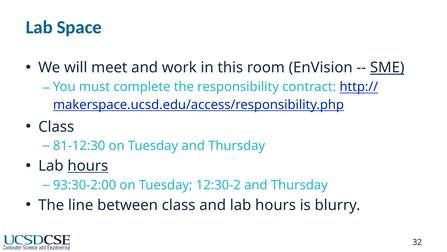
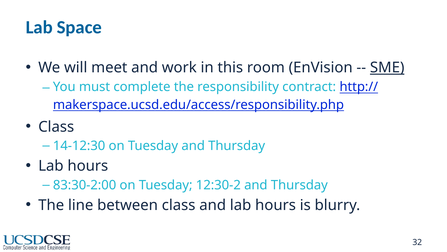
81-12:30: 81-12:30 -> 14-12:30 (79, 146)
hours underline: present -> none (88, 166)
93:30-2:00: 93:30-2:00 -> 83:30-2:00 (85, 185)
